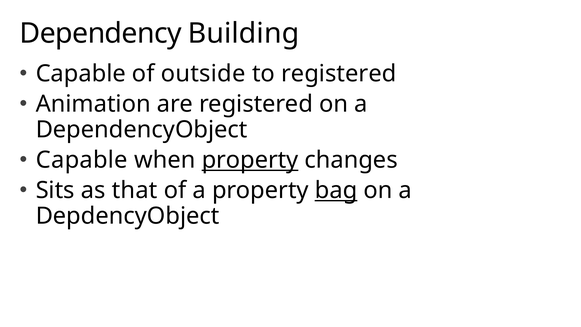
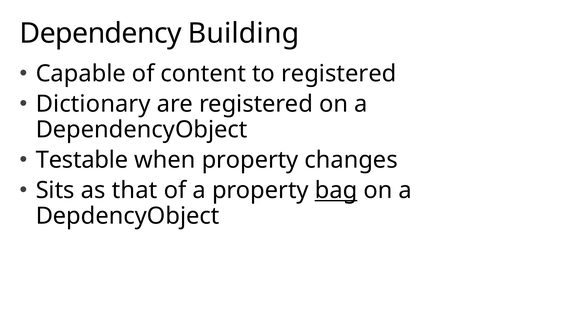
outside: outside -> content (203, 74)
Animation: Animation -> Dictionary (93, 104)
Capable: Capable -> Testable (82, 160)
property underline: present -> none (250, 160)
